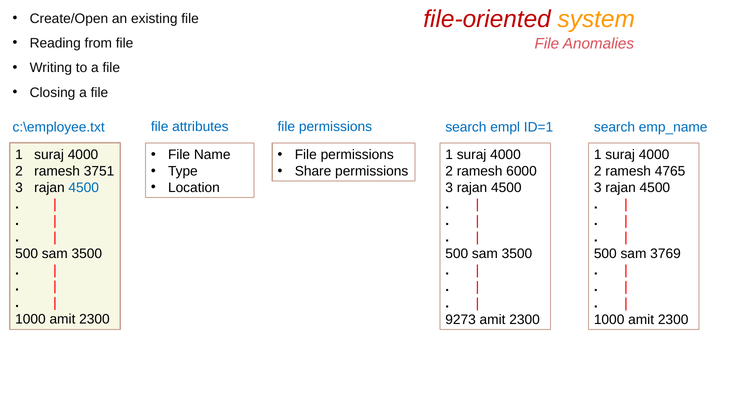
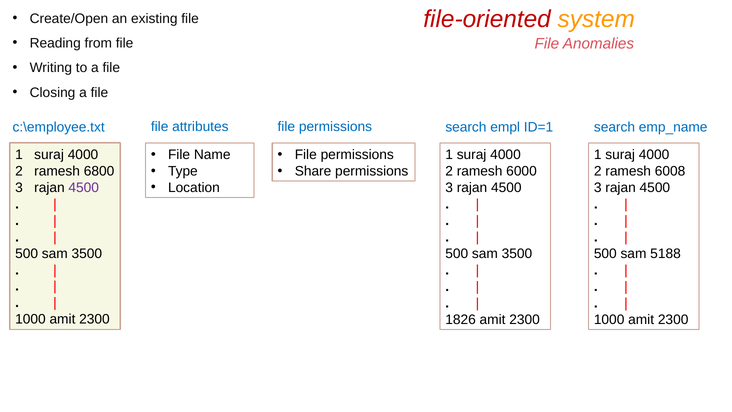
3751: 3751 -> 6800 (99, 171)
4765: 4765 -> 6008 (670, 171)
4500 colour: blue -> purple (84, 187)
3769: 3769 -> 5188 (666, 253)
9273: 9273 -> 1826 (461, 319)
